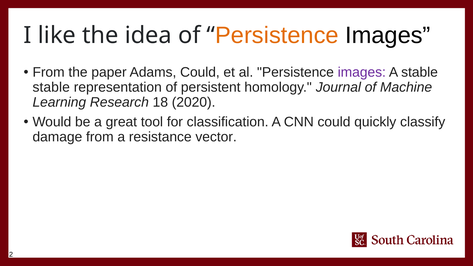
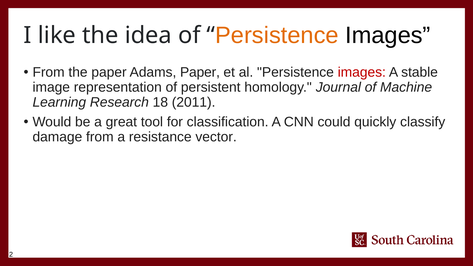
Adams Could: Could -> Paper (200, 72)
images colour: purple -> red (362, 72)
stable: stable -> image (51, 87)
2020: 2020 -> 2011 (194, 102)
